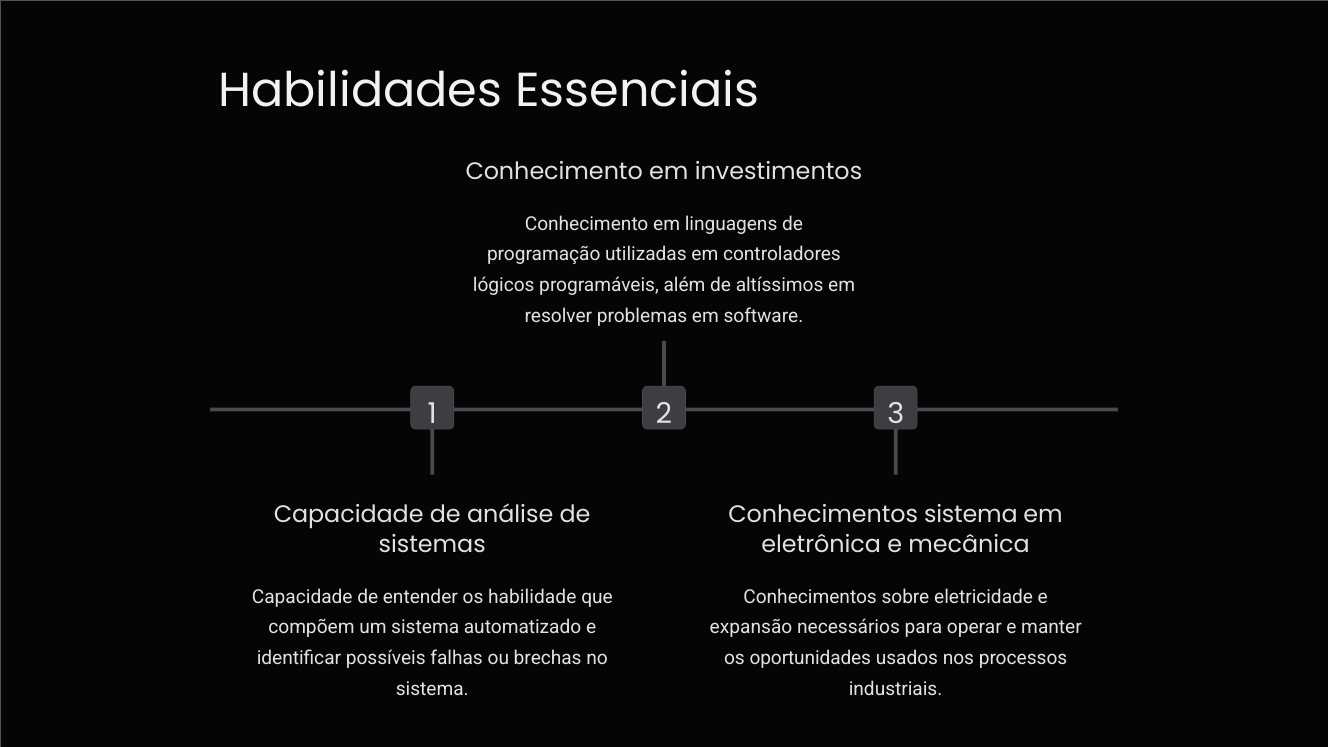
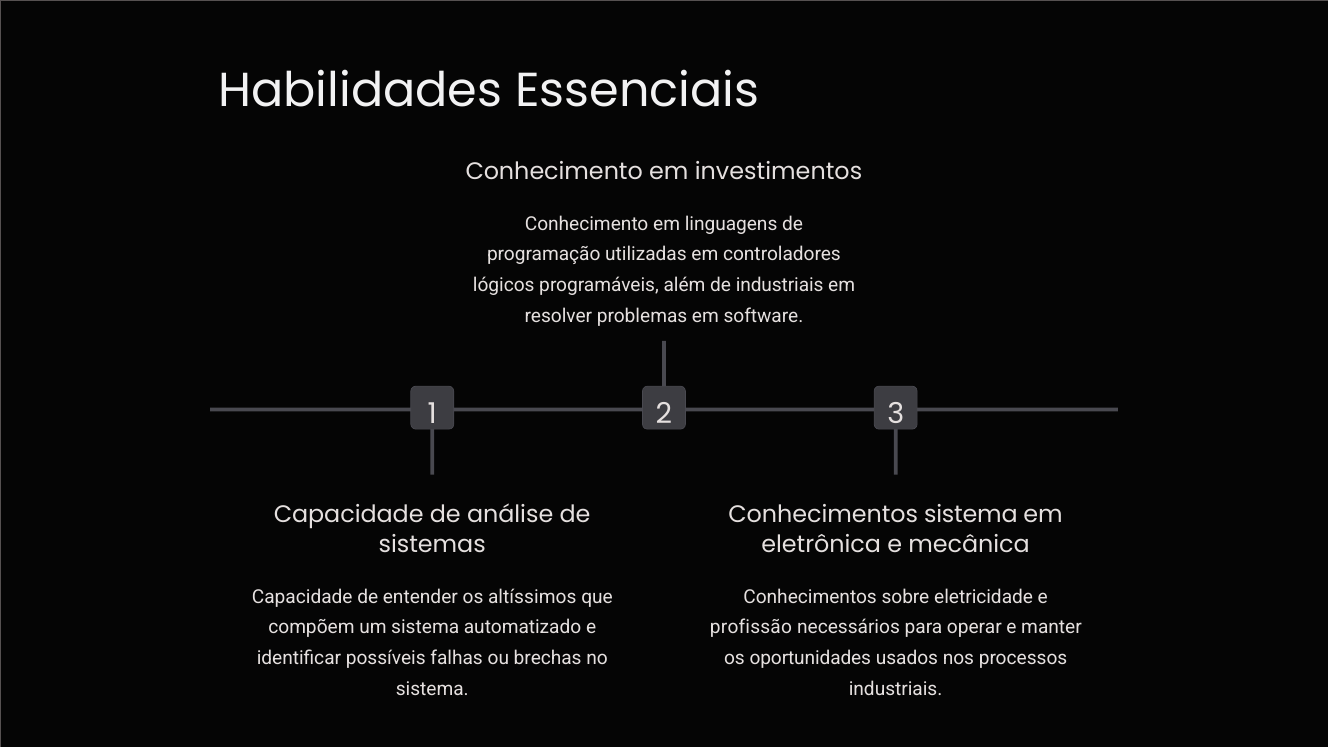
de altíssimos: altíssimos -> industriais (780, 285)
habilidade: habilidade -> altíssimos (532, 597)
expansão: expansão -> profissão (751, 628)
